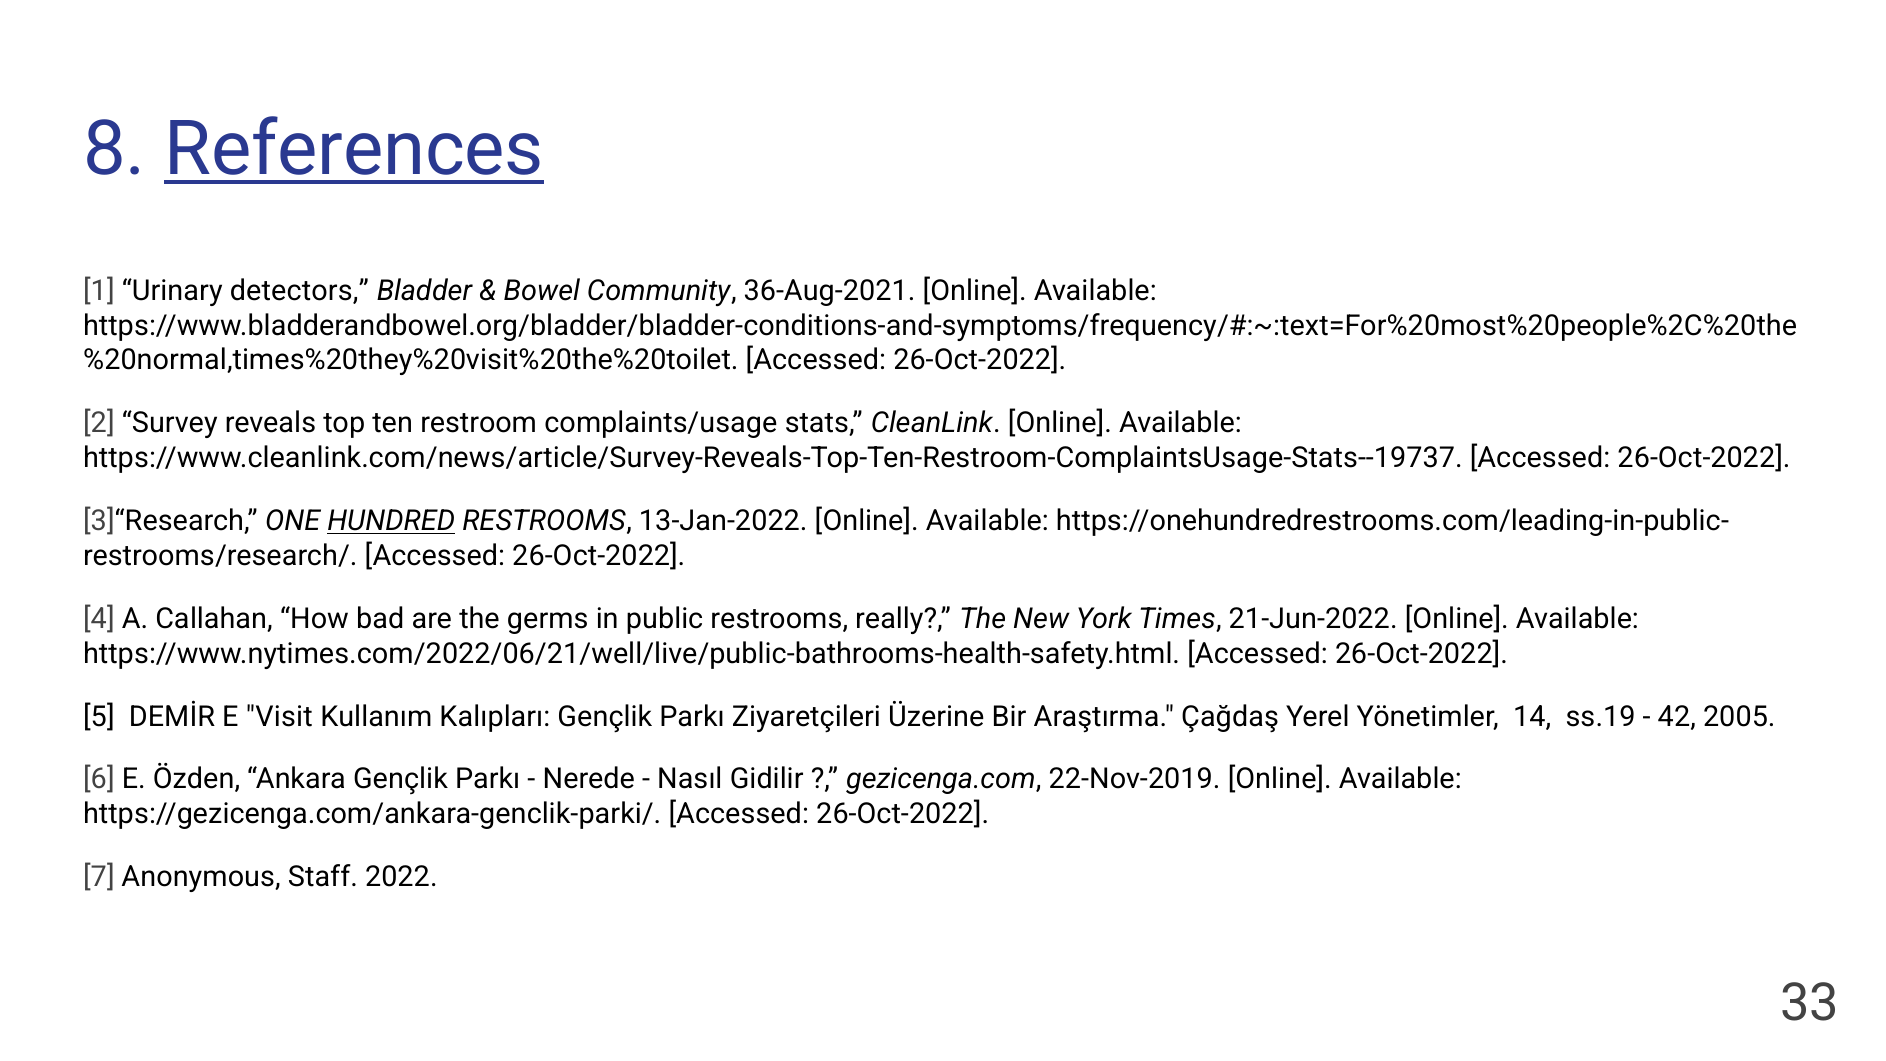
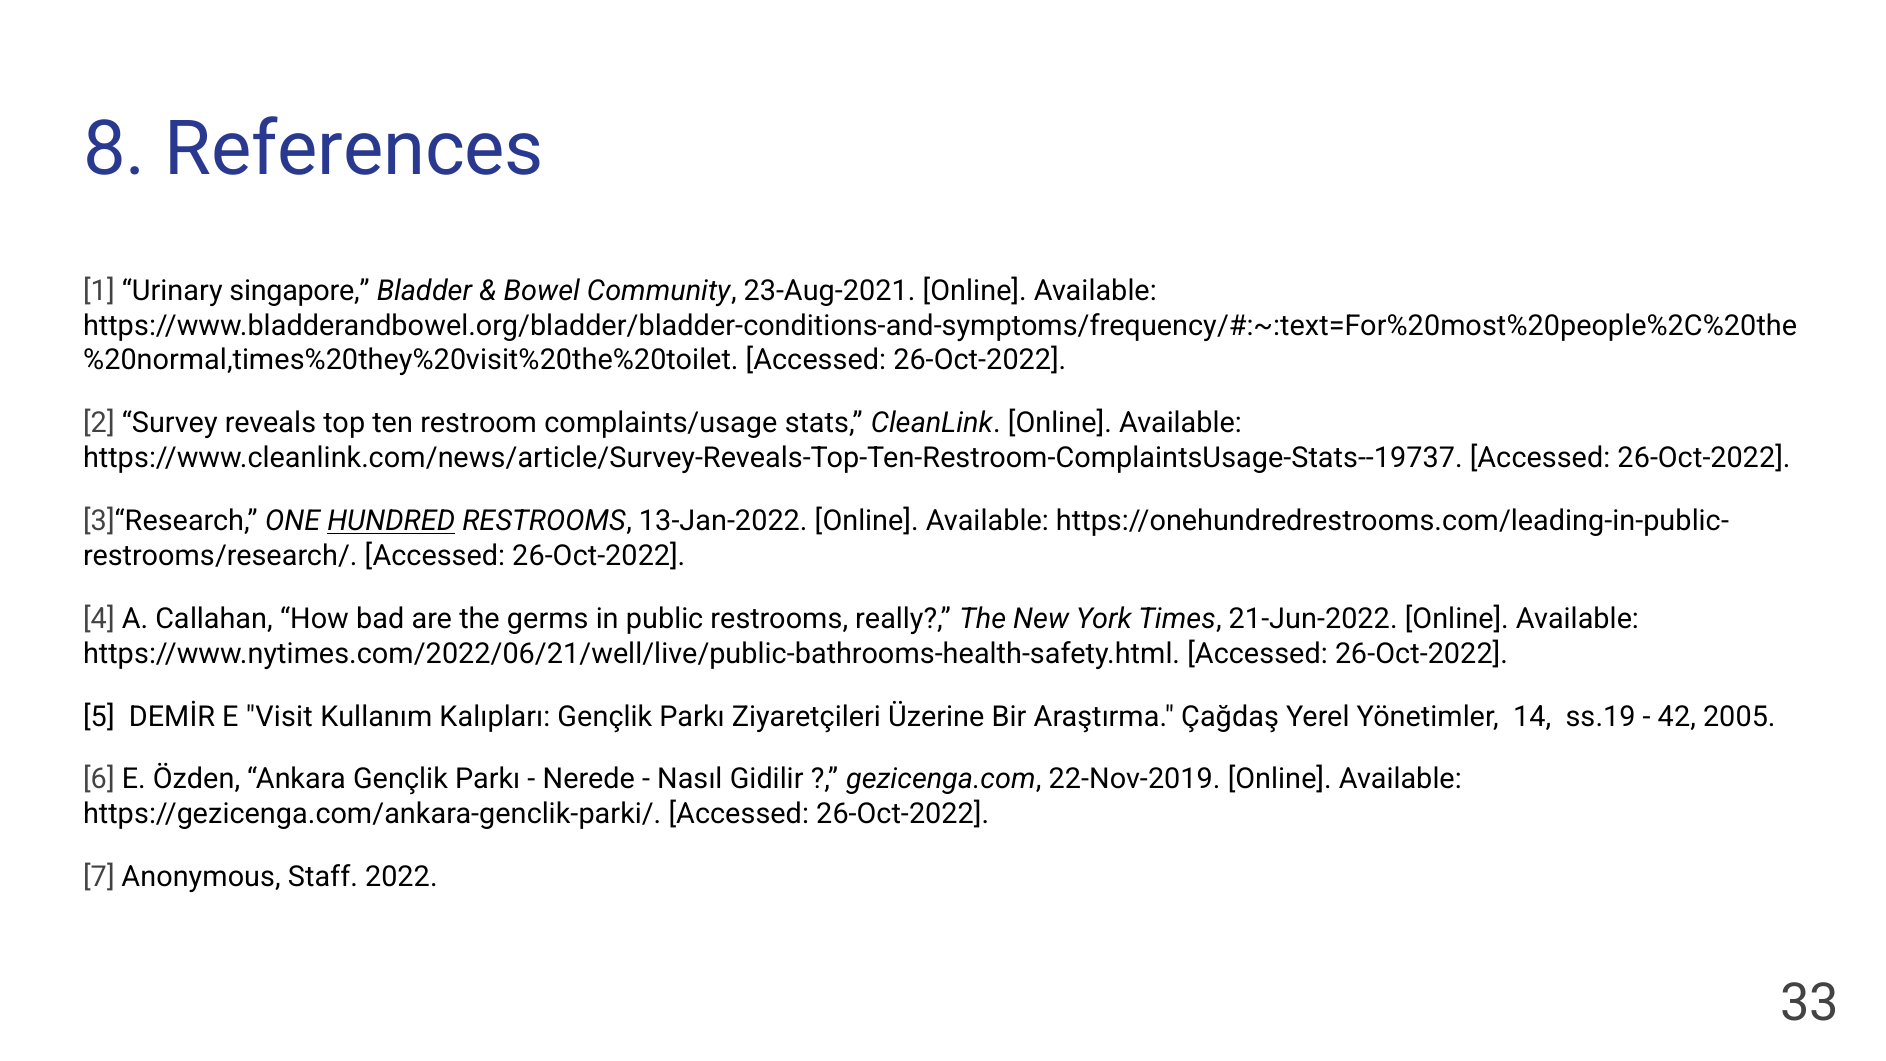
References underline: present -> none (354, 149)
detectors: detectors -> singapore (300, 291)
36-Aug-2021: 36-Aug-2021 -> 23-Aug-2021 (829, 291)
